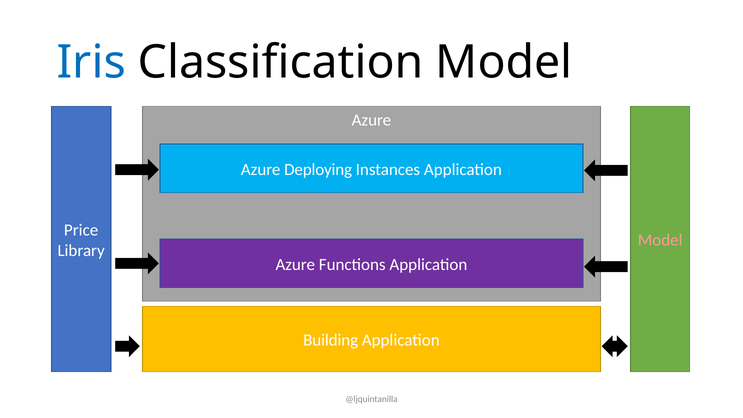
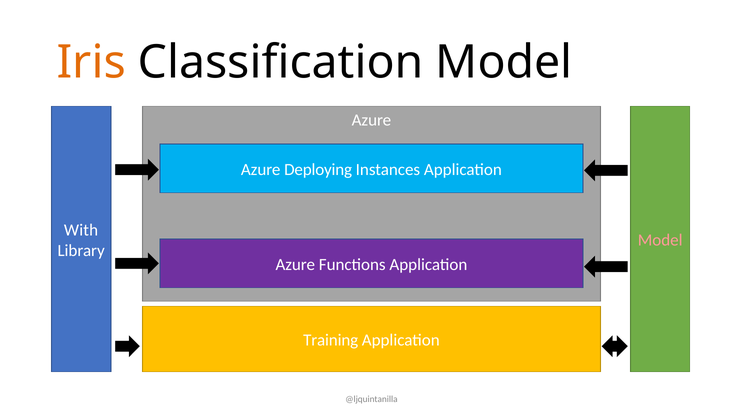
Iris colour: blue -> orange (91, 62)
Price: Price -> With (81, 230)
Building: Building -> Training (331, 340)
